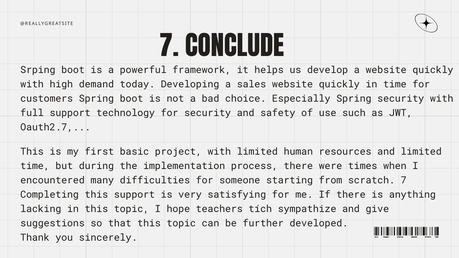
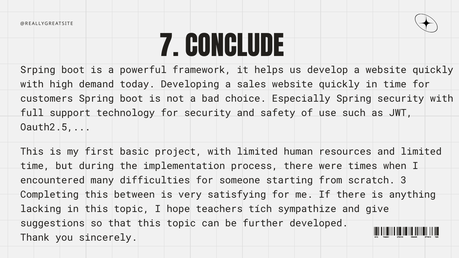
Oauth2.7: Oauth2.7 -> Oauth2.5 (55, 127)
scratch 7: 7 -> 3 (404, 180)
this support: support -> between (134, 195)
